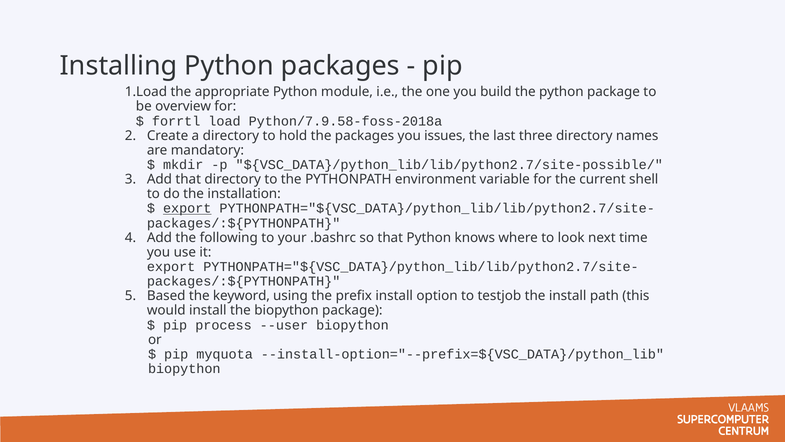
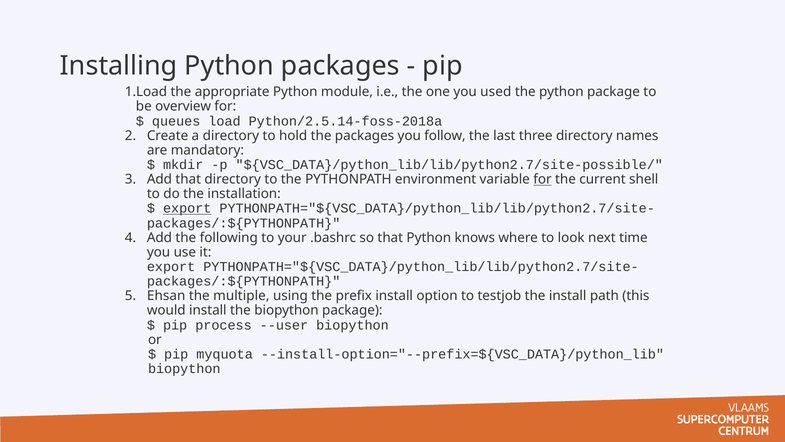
build: build -> used (496, 92)
forrtl: forrtl -> queues (176, 121)
Python/7.9.58-foss-2018a: Python/7.9.58-foss-2018a -> Python/2.5.14-foss-2018a (345, 121)
issues: issues -> follow (445, 136)
for underline: none -> present (542, 179)
Based: Based -> Ehsan (166, 296)
keyword: keyword -> multiple (241, 296)
